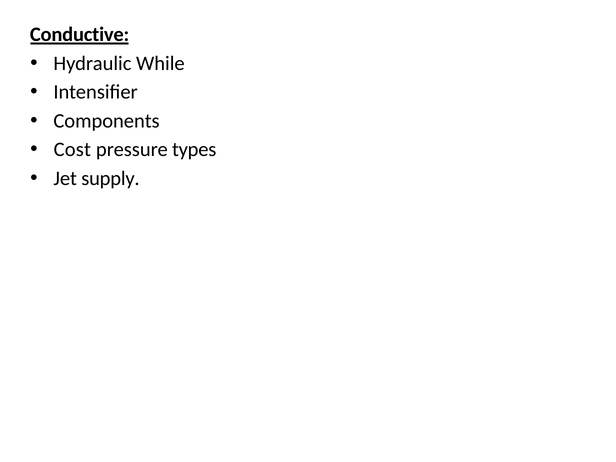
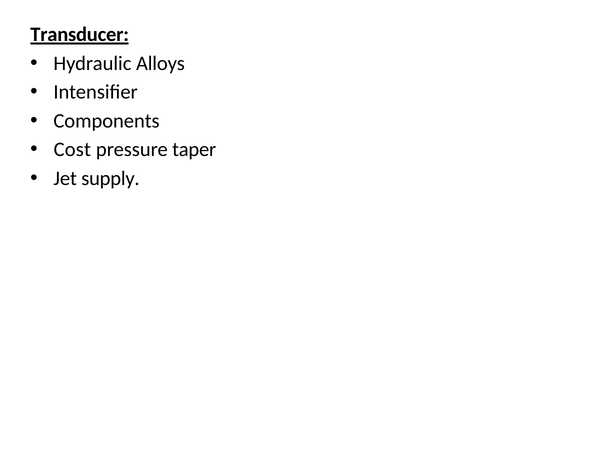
Conductive: Conductive -> Transducer (80, 35)
While: While -> Alloys (160, 63)
types: types -> taper (194, 150)
